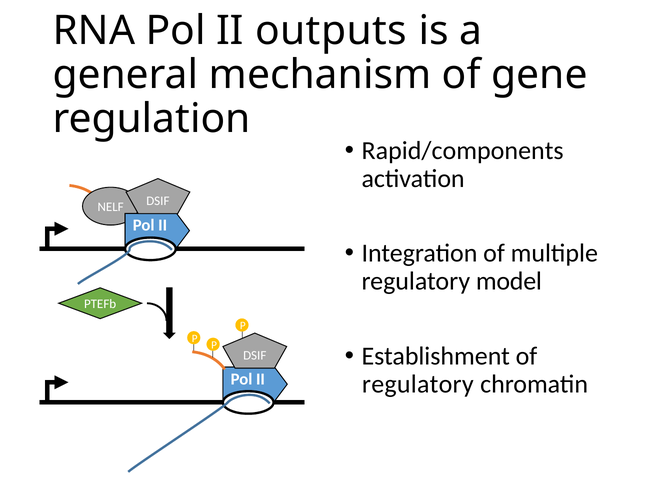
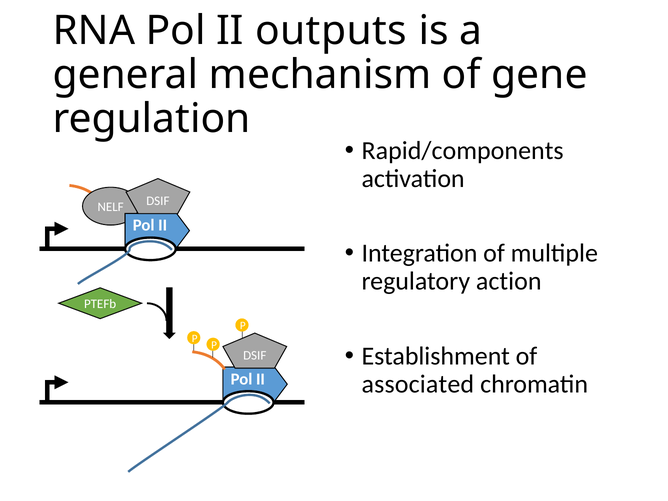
model: model -> action (509, 281)
regulatory: regulatory -> associated (418, 384)
